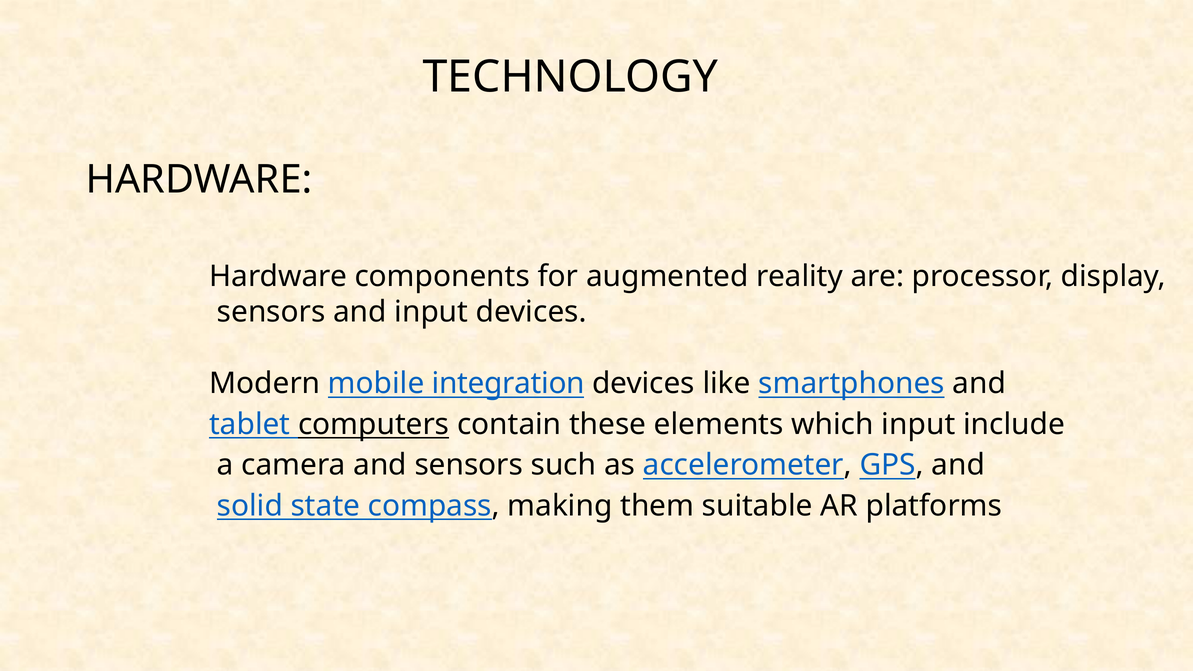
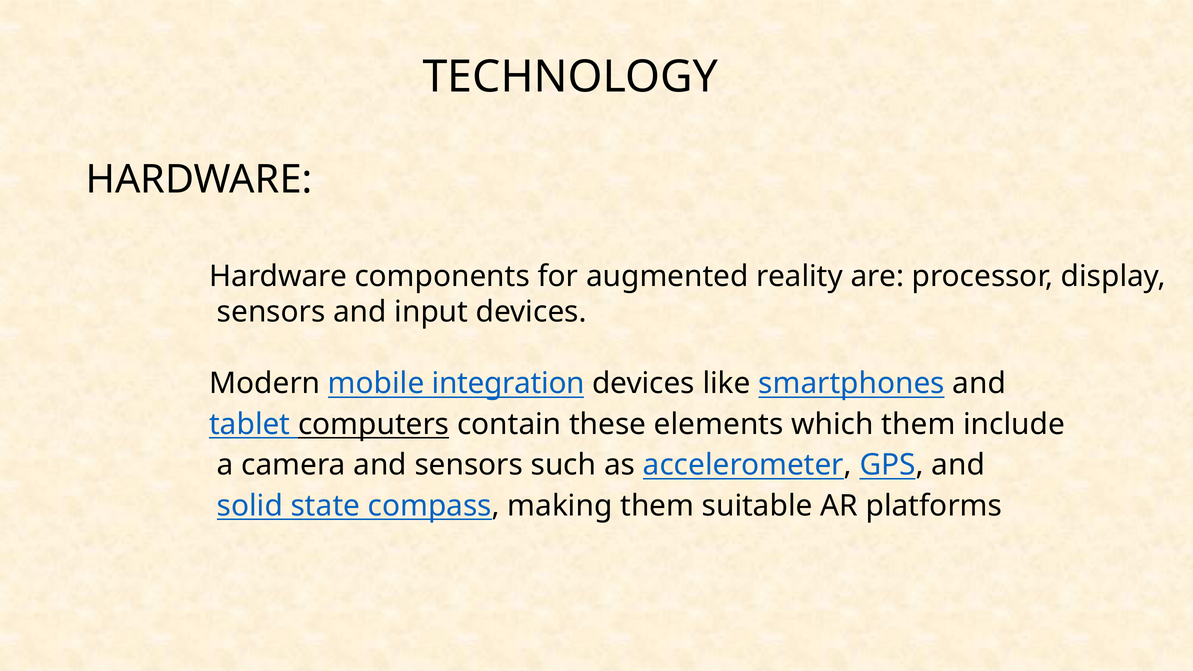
which input: input -> them (918, 424)
